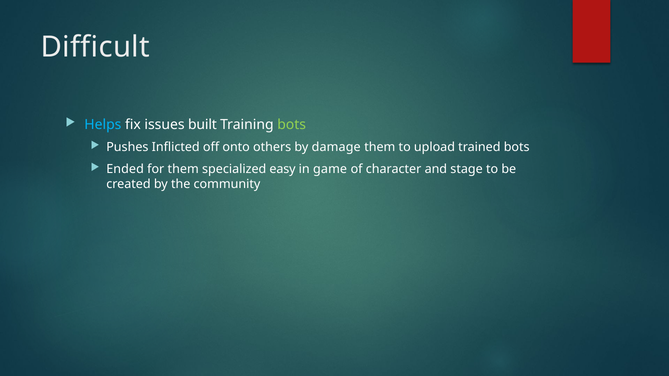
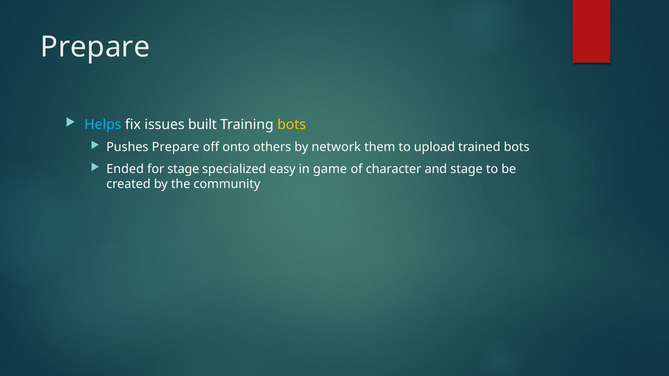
Difficult: Difficult -> Prepare (95, 47)
bots colour: light green -> yellow (292, 125)
Pushes Inflicted: Inflicted -> Prepare (176, 147)
damage: damage -> network (336, 147)
for them: them -> stage (183, 169)
